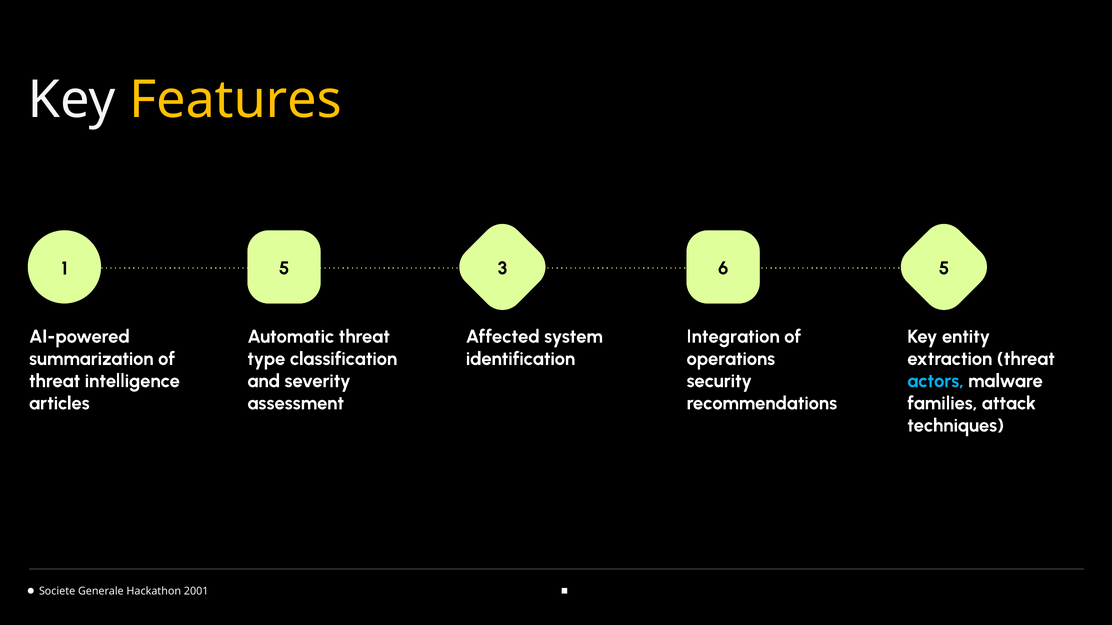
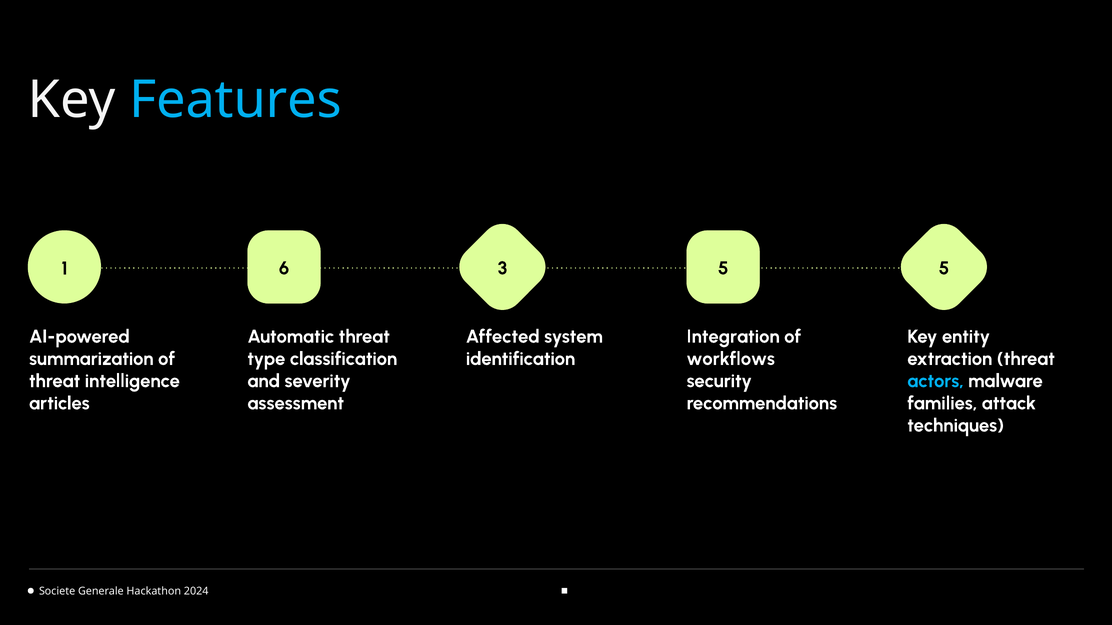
Features colour: yellow -> light blue (236, 100)
1 5: 5 -> 6 (284, 268)
3 6: 6 -> 5 (723, 268)
operations: operations -> workflows (731, 359)
2001: 2001 -> 2024 (196, 592)
